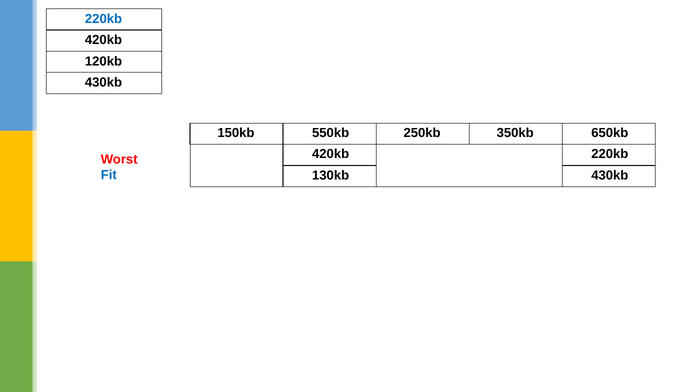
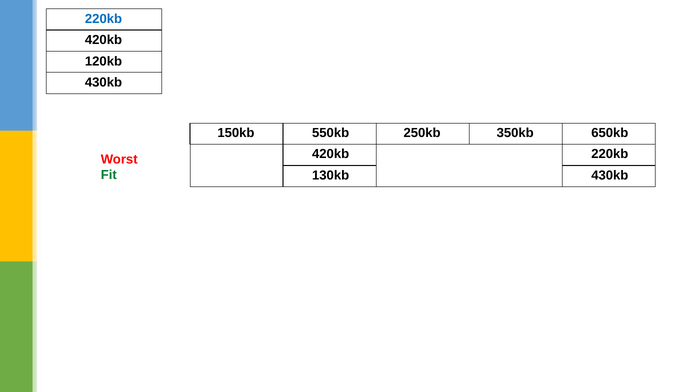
Fit colour: blue -> green (109, 175)
